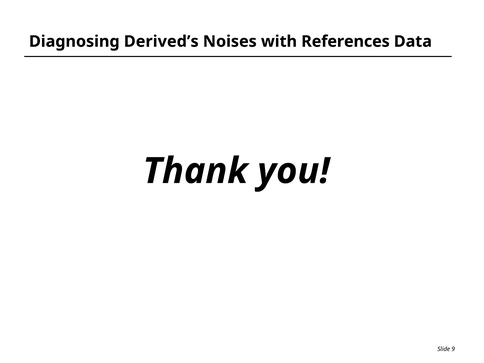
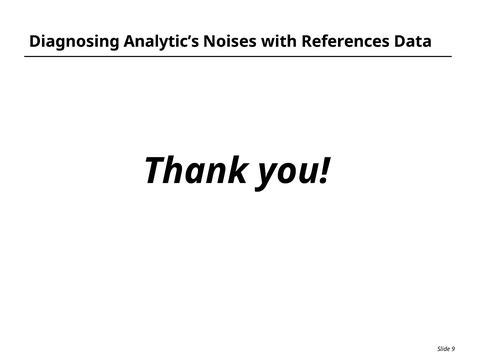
Derived’s: Derived’s -> Analytic’s (161, 41)
